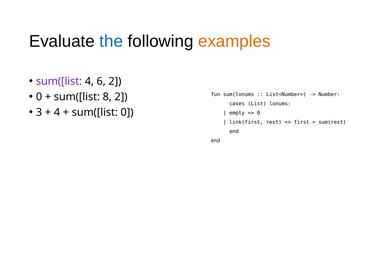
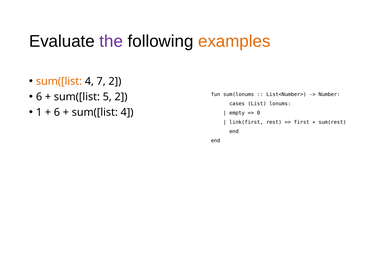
the colour: blue -> purple (111, 41)
sum([list colour: purple -> orange (59, 81)
6: 6 -> 7 (101, 81)
0: 0 -> 6 (39, 97)
8: 8 -> 5 (107, 97)
3: 3 -> 1 (39, 112)
4: 4 -> 6 (57, 112)
0: 0 -> 4 (127, 112)
